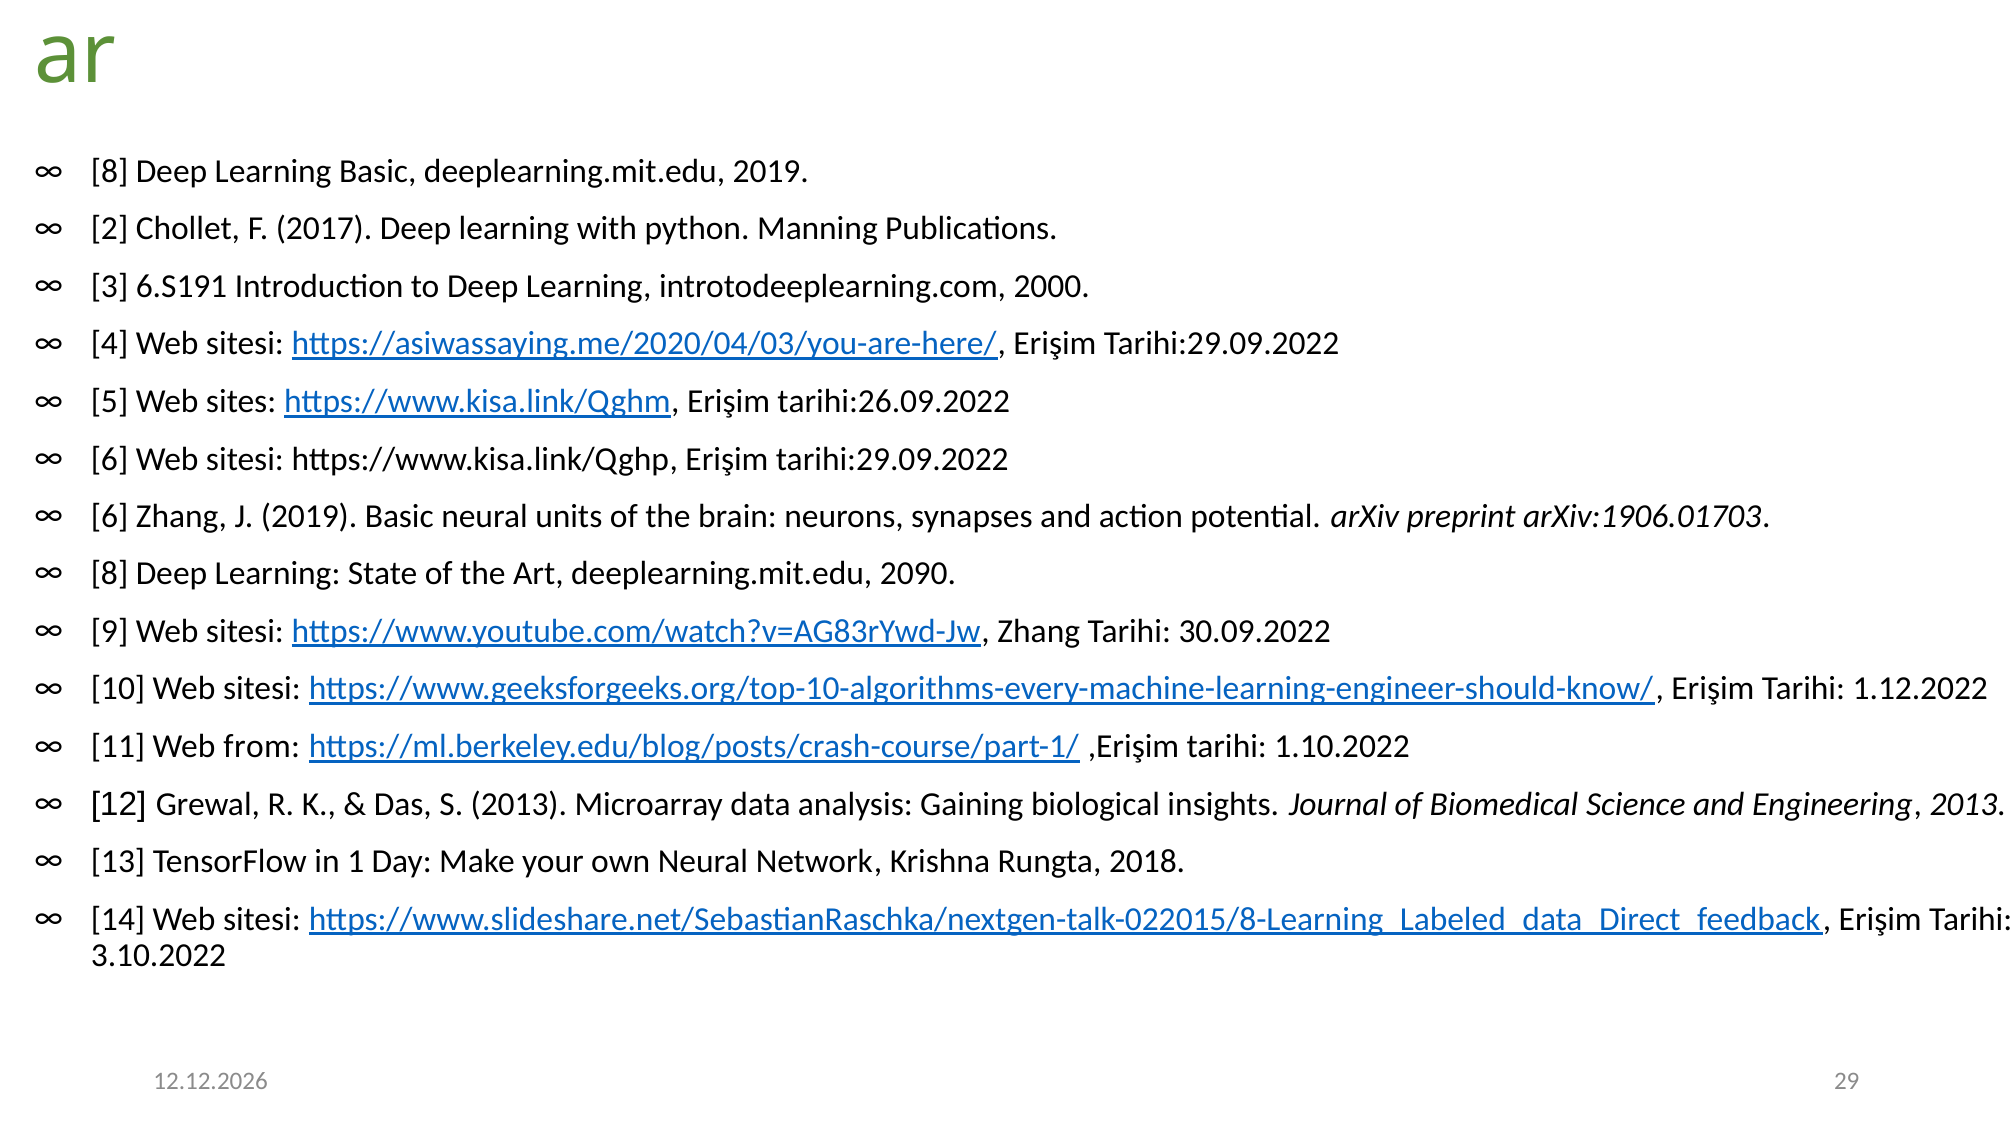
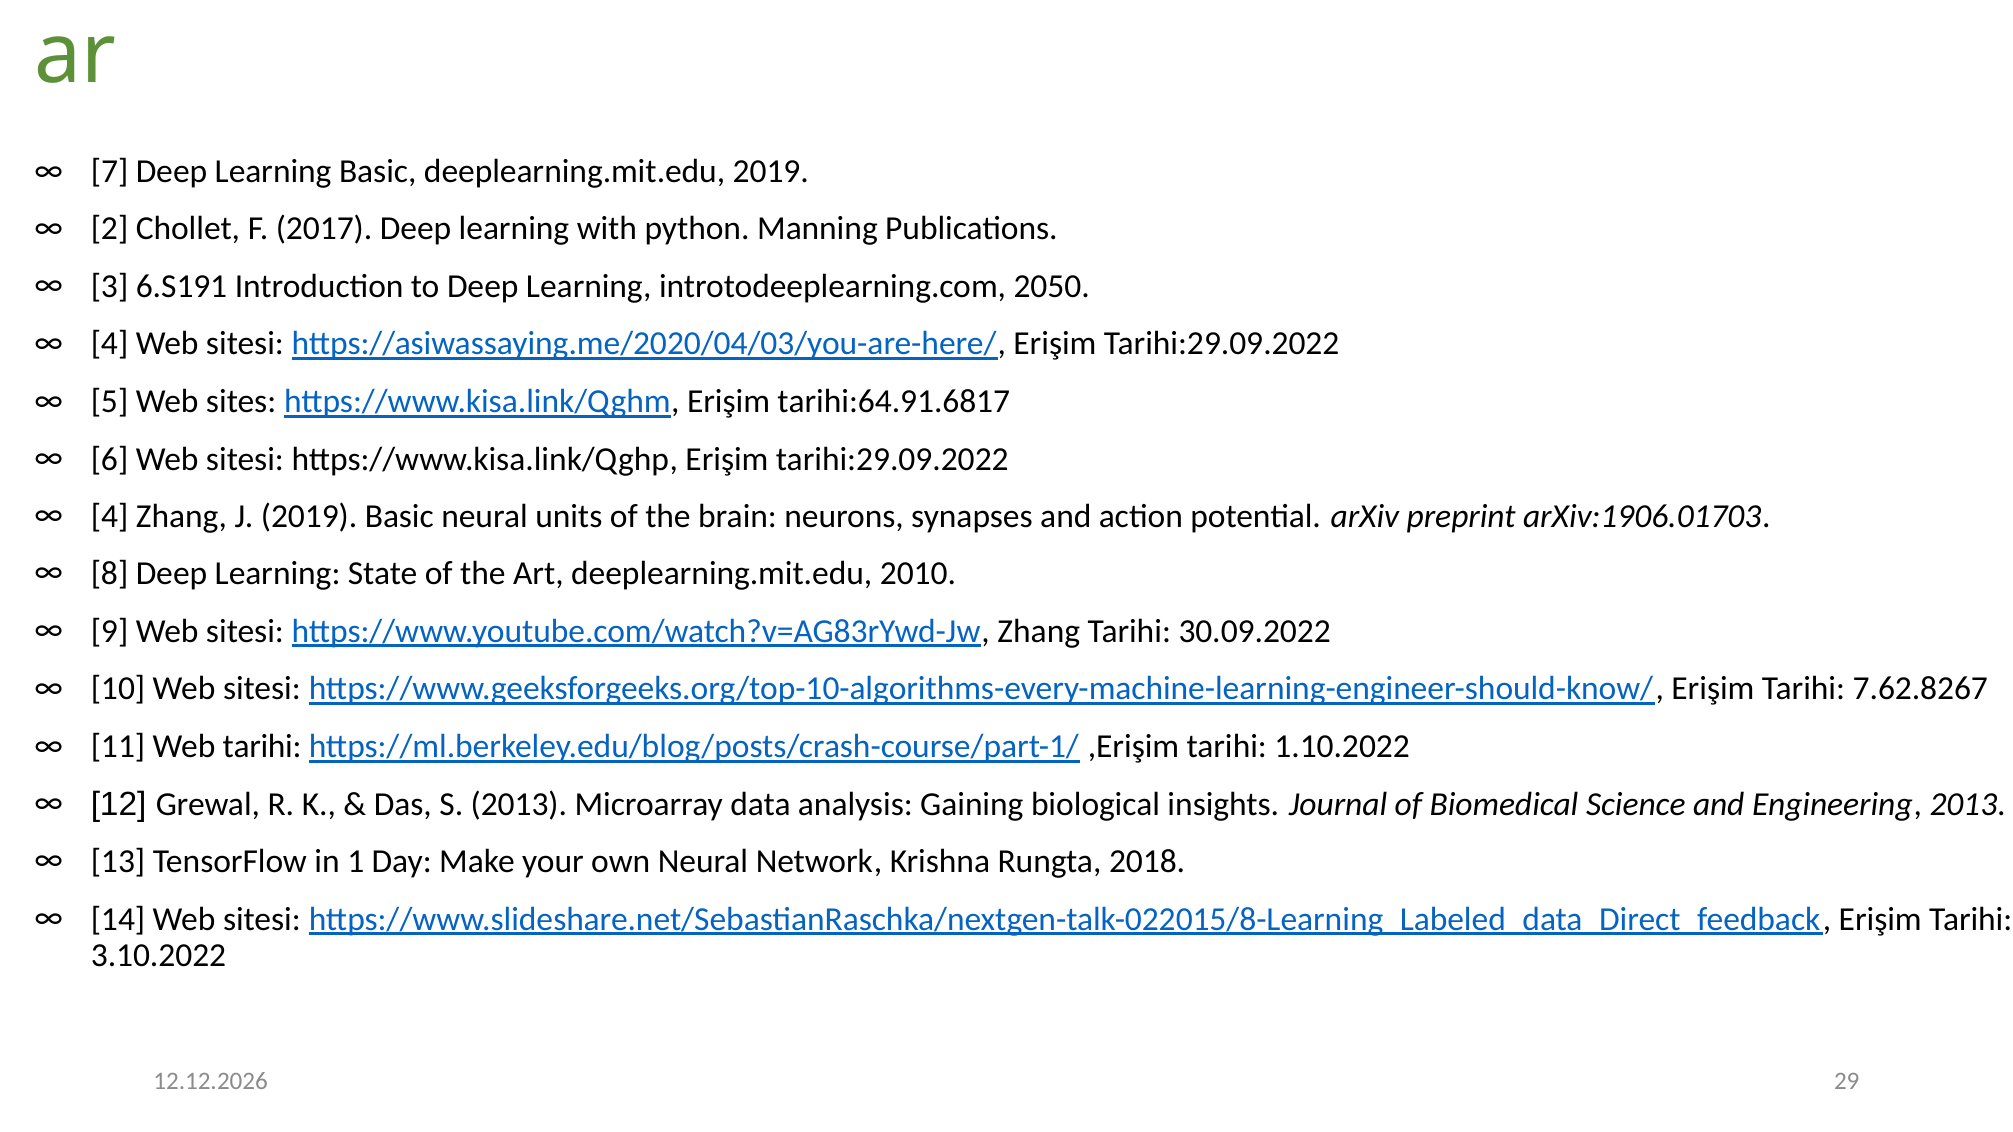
8: 8 -> 7 (110, 172)
2000: 2000 -> 2050 (1052, 286)
tarihi:26.09.2022: tarihi:26.09.2022 -> tarihi:64.91.6817 (894, 402)
6: 6 -> 4 (110, 516)
2090: 2090 -> 2010 (918, 573)
1.12.2022: 1.12.2022 -> 7.62.8267 (1920, 689)
Web from: from -> tarihi (262, 747)
